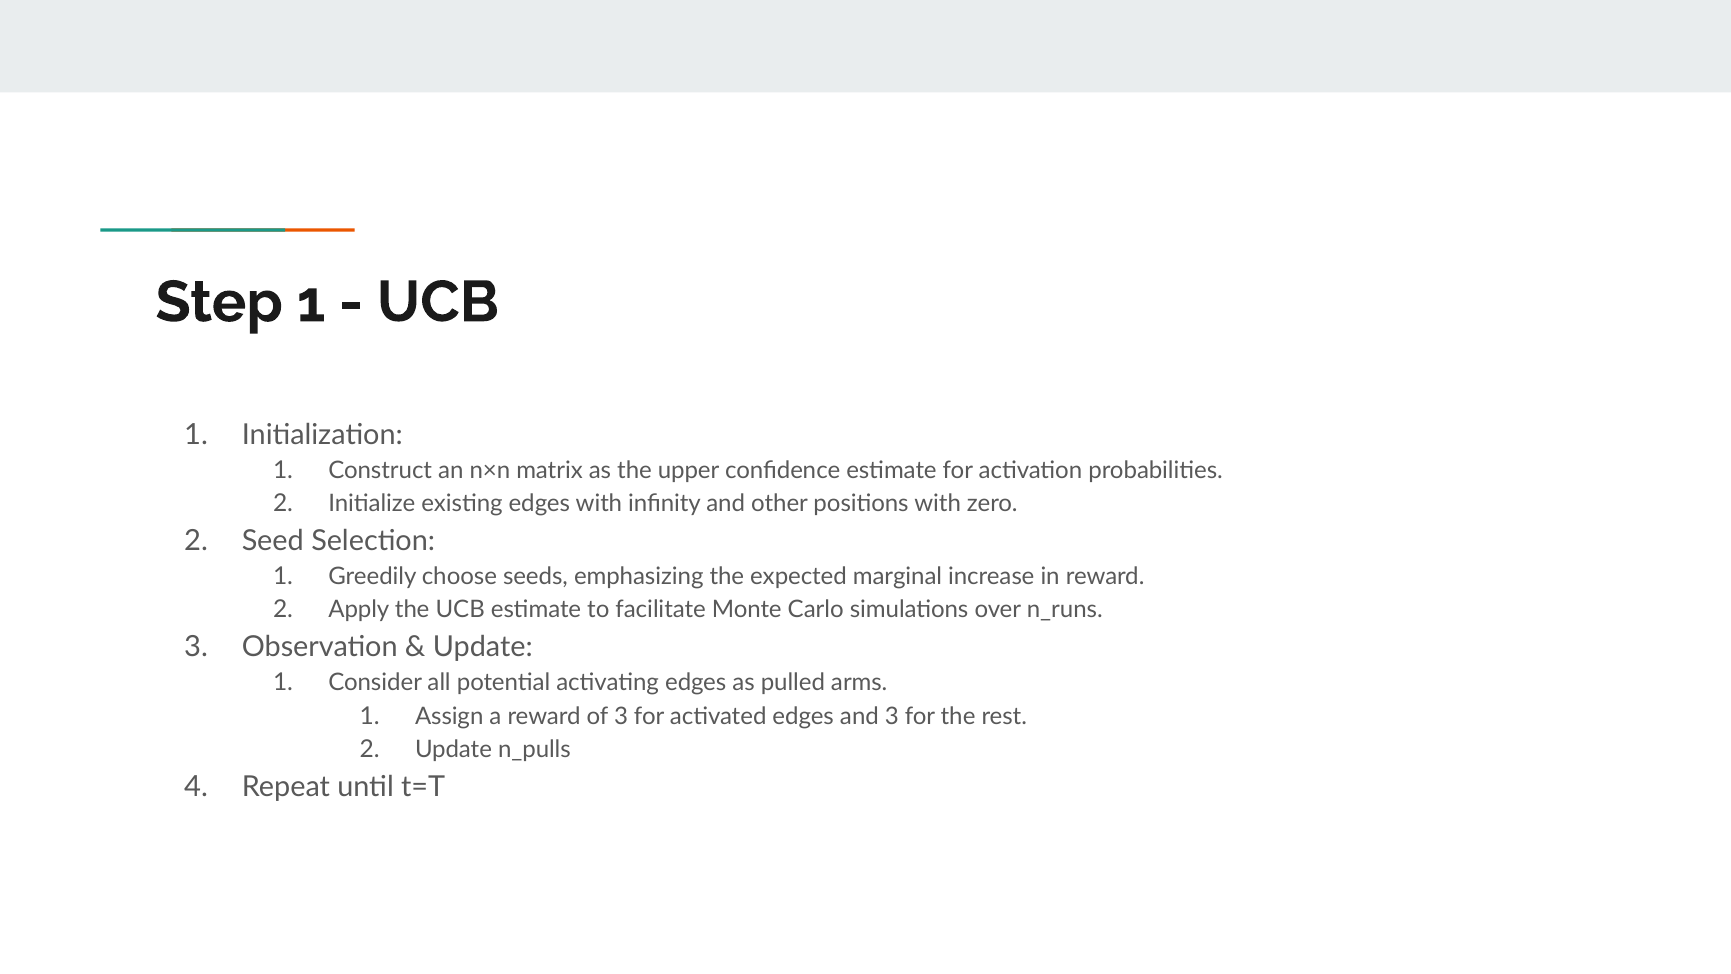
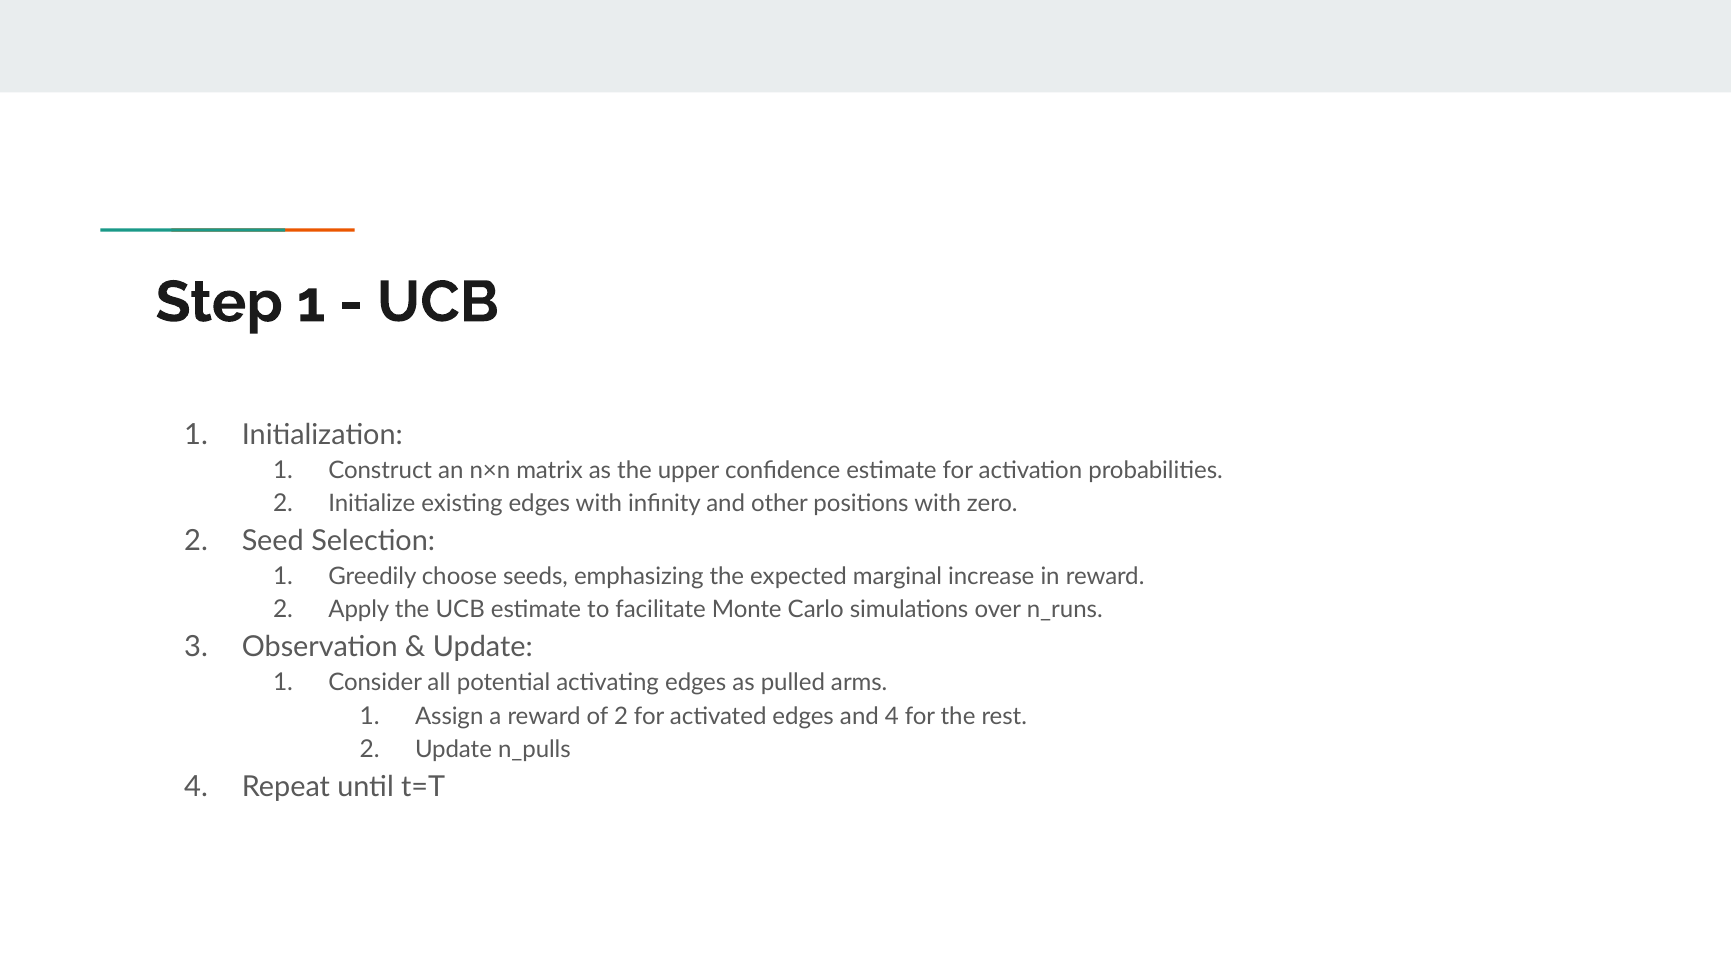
of 3: 3 -> 2 (621, 716)
and 3: 3 -> 4 (892, 716)
